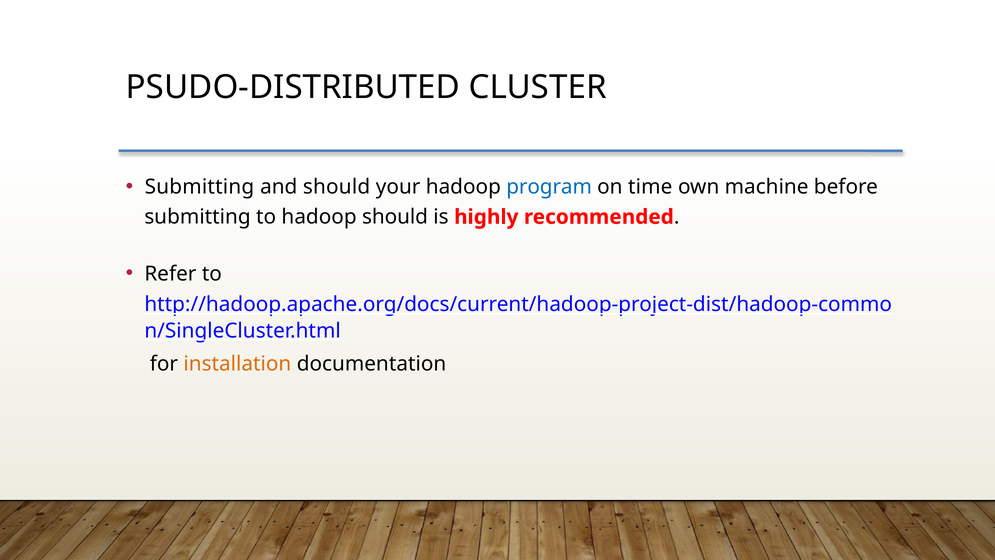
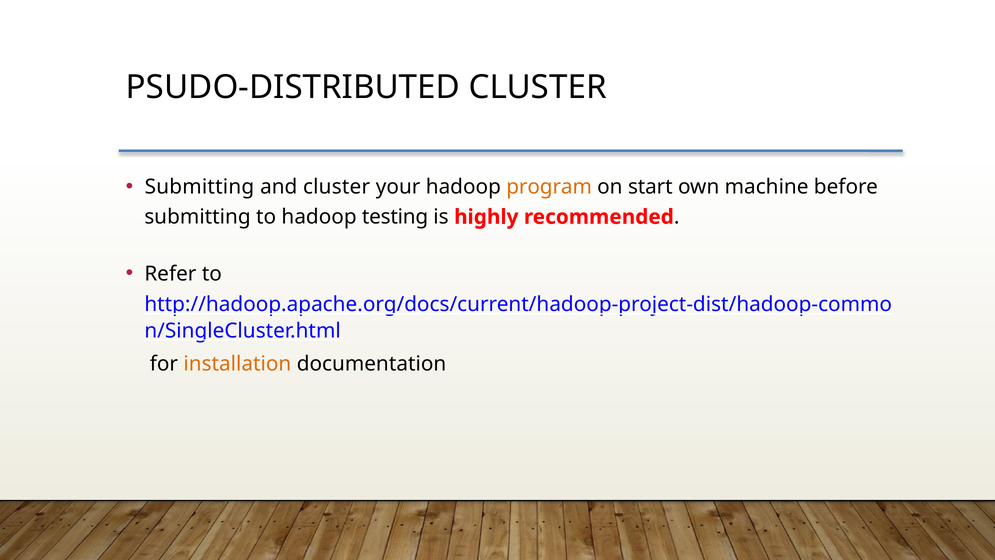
and should: should -> cluster (337, 187)
program colour: blue -> orange (549, 187)
time: time -> start (650, 187)
hadoop should: should -> testing (395, 217)
